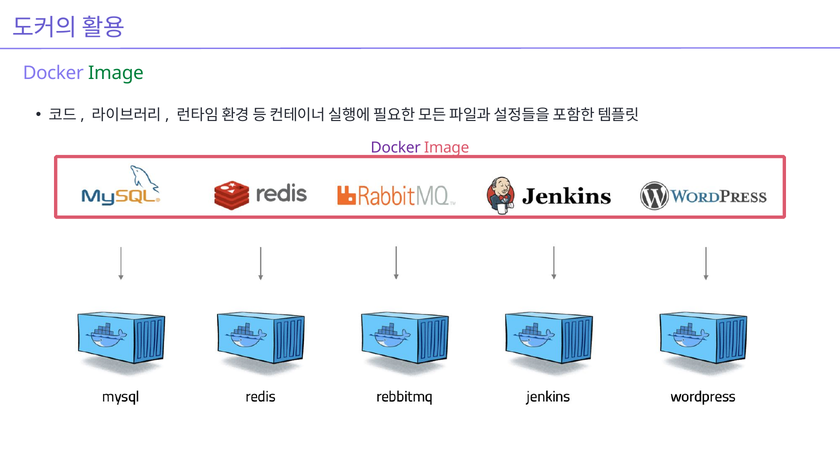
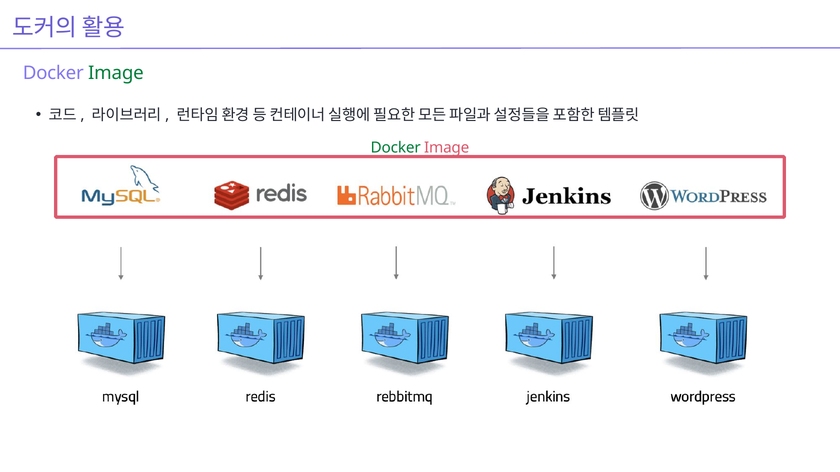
Docker colour: purple -> green (396, 148)
